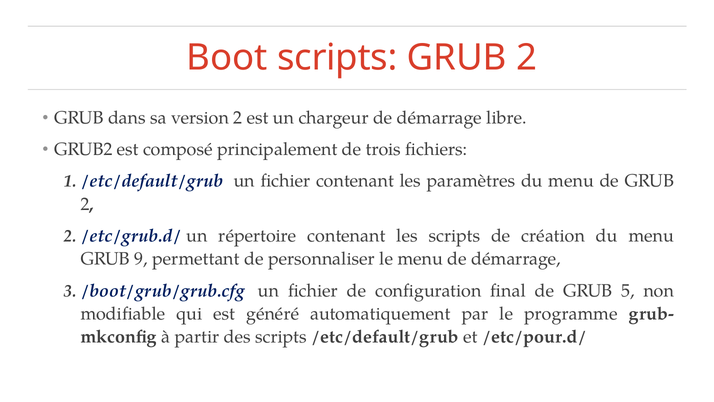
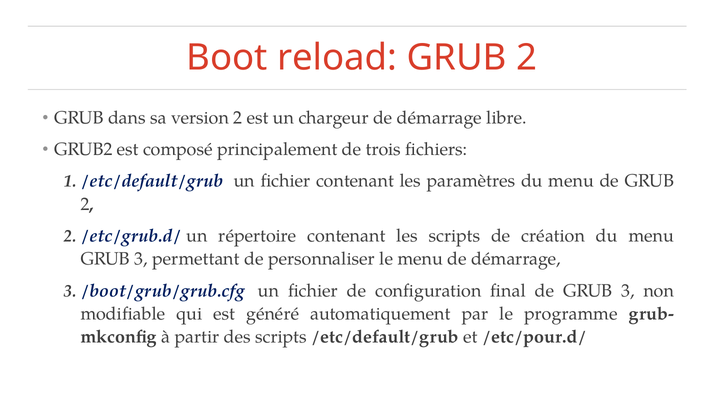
Boot scripts: scripts -> reload (337, 58)
9: 9 -> 3 (141, 259)
de GRUB 5: 5 -> 3 (628, 290)
